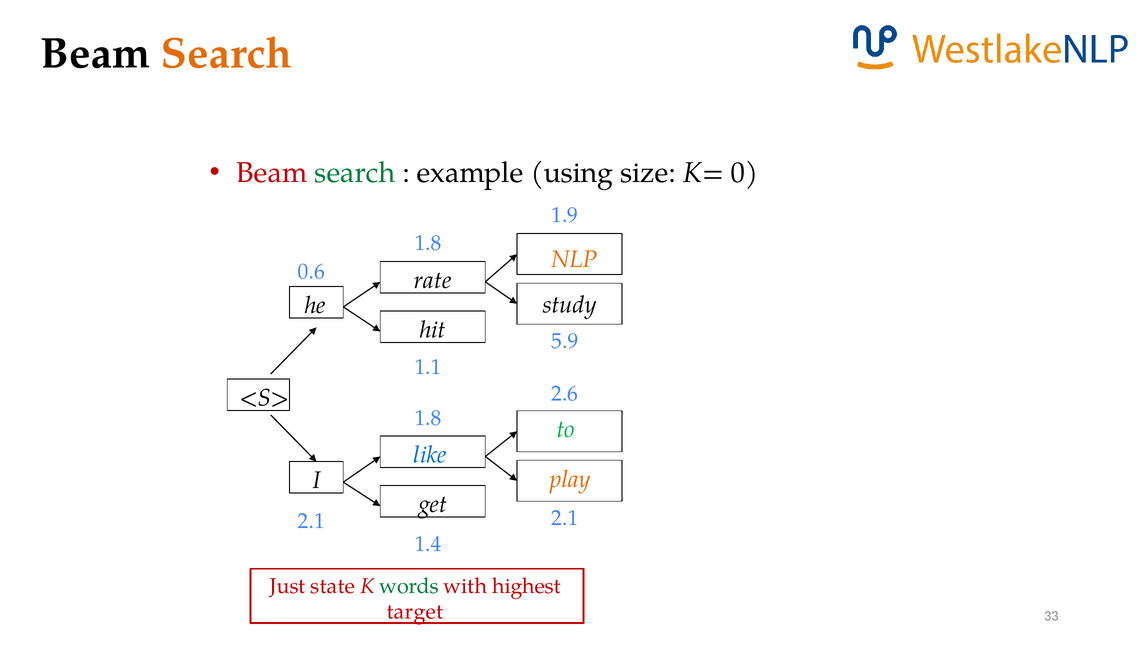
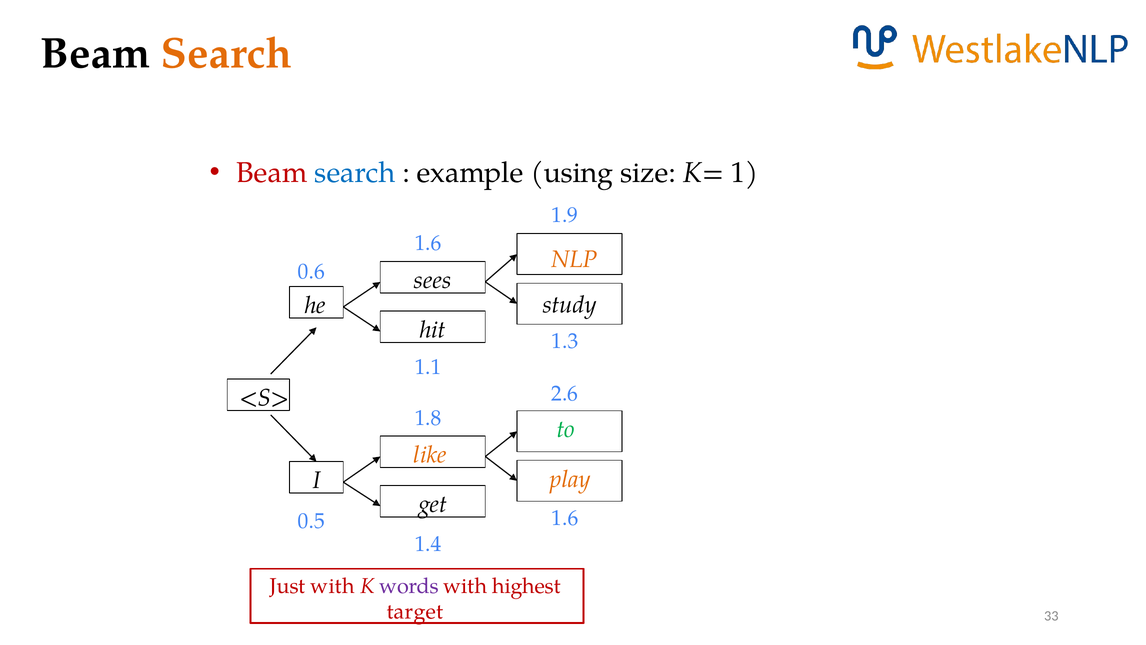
search colour: green -> blue (355, 173)
0: 0 -> 1 (745, 173)
1.8: 1.8 -> 1.6 (428, 243)
rate: rate -> sees (433, 280)
5.9: 5.9 -> 1.3 (565, 341)
like colour: blue -> orange (430, 455)
2.1: 2.1 -> 1.6 (565, 518)
2.1: 2.1 -> 0.5 (311, 521)
Just state: state -> with (333, 586)
words colour: green -> purple (409, 586)
